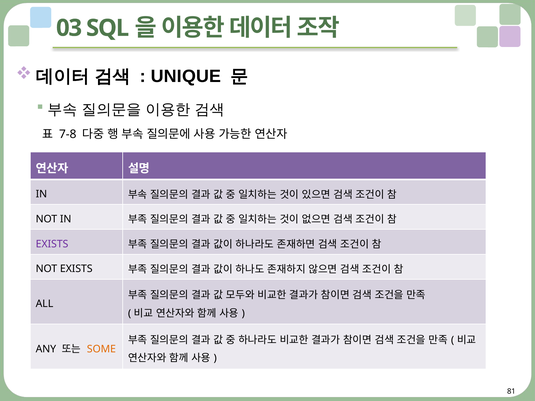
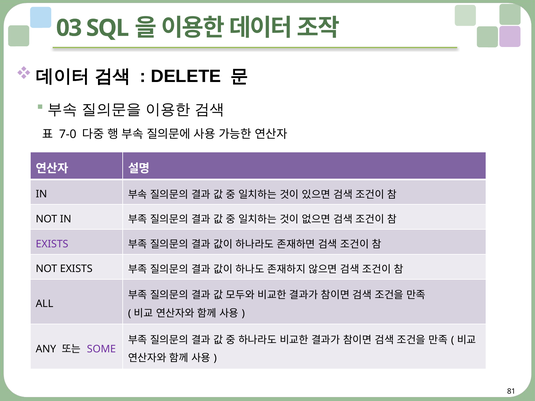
UNIQUE: UNIQUE -> DELETE (186, 76)
7-8: 7-8 -> 7-0 (68, 134)
SOME colour: orange -> purple (101, 349)
